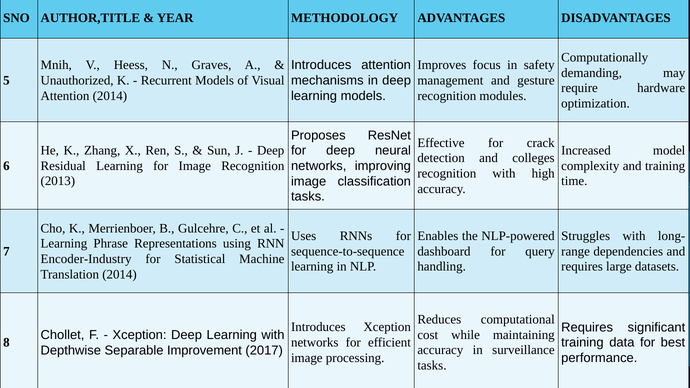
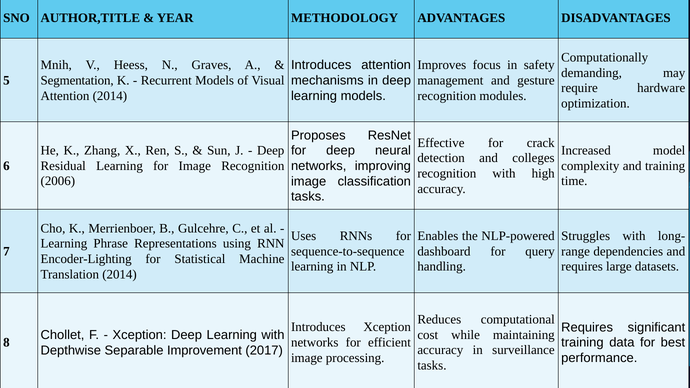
Unauthorized: Unauthorized -> Segmentation (77, 81)
2013: 2013 -> 2006 (58, 181)
Encoder-Industry: Encoder-Industry -> Encoder-Lighting (86, 259)
